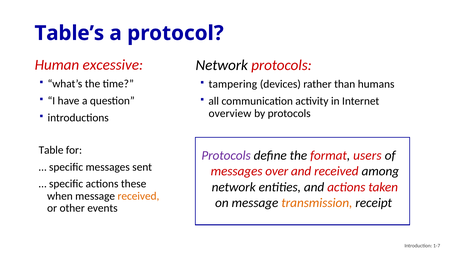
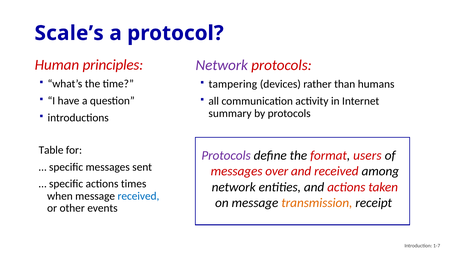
Table’s: Table’s -> Scale’s (69, 33)
excessive: excessive -> principles (113, 65)
Network colour: black -> purple (222, 65)
overview: overview -> summary (230, 113)
these: these -> times (134, 184)
received colour: orange -> blue (138, 196)
